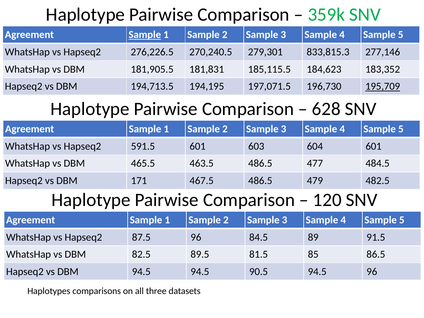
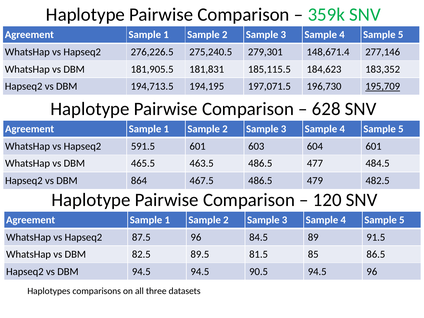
Sample underline: present -> none (145, 35)
270,240.5: 270,240.5 -> 275,240.5 (211, 52)
833,815.3: 833,815.3 -> 148,671.4 (328, 52)
171: 171 -> 864 (139, 181)
